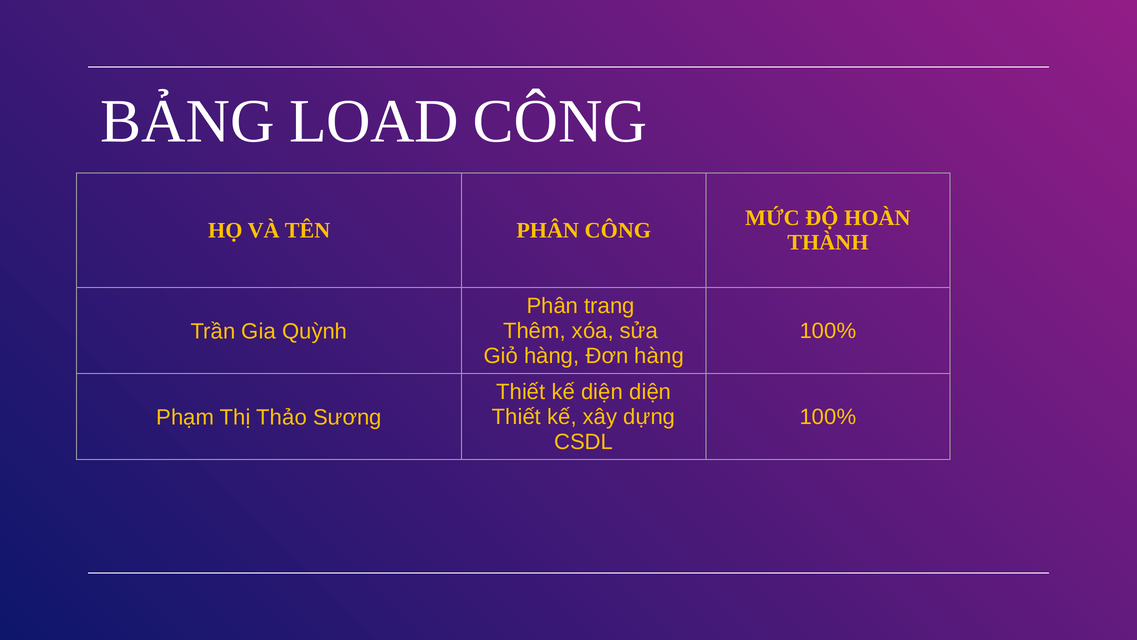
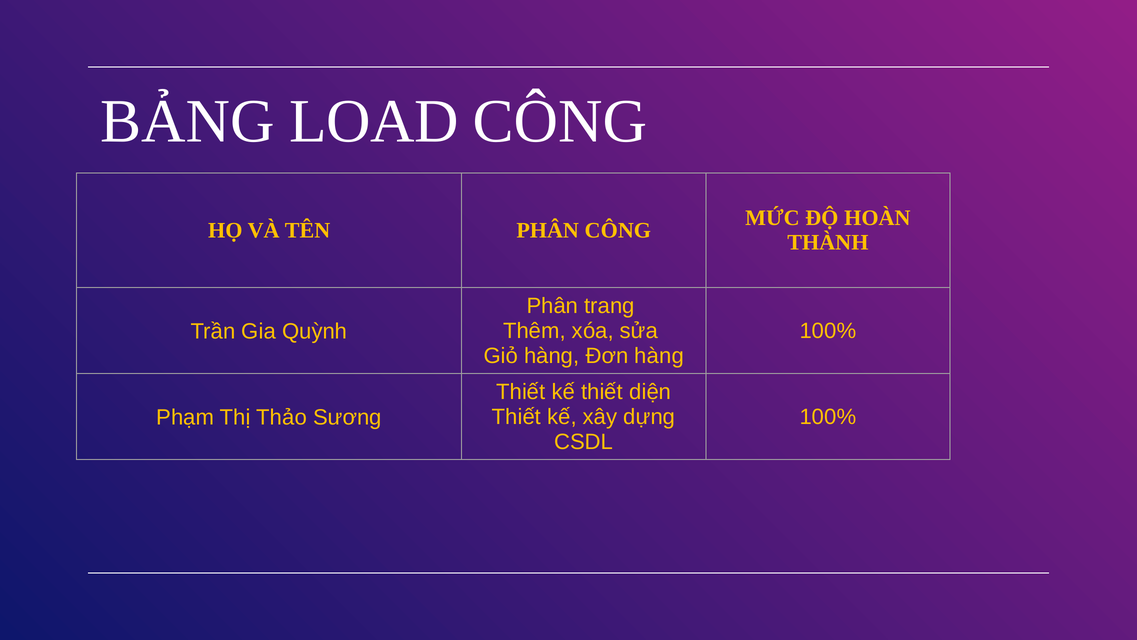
kế diện: diện -> thiết (602, 392)
